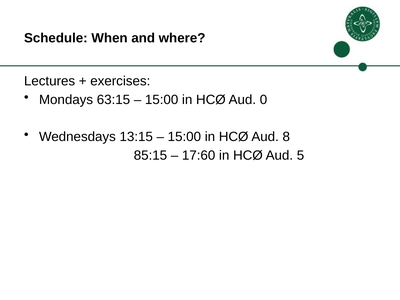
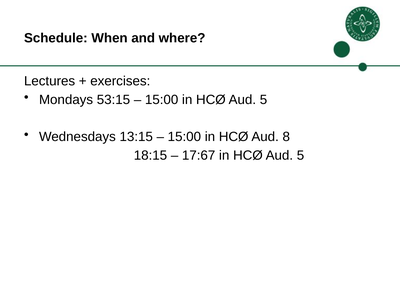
63:15: 63:15 -> 53:15 (113, 100)
0: 0 -> 5 (263, 100)
85:15: 85:15 -> 18:15 (150, 156)
17:60: 17:60 -> 17:67 (199, 156)
